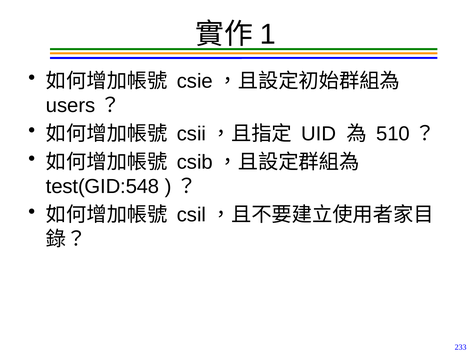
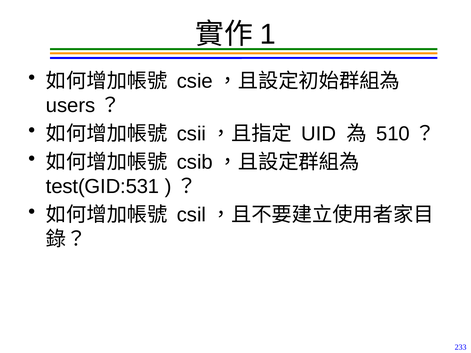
test(GID:548: test(GID:548 -> test(GID:531 (103, 187)
